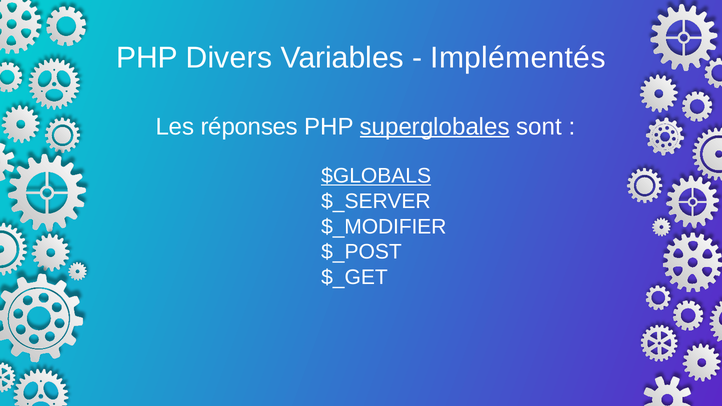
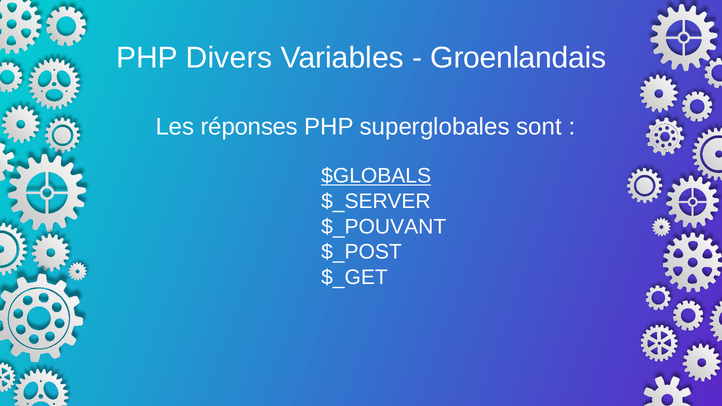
Implémentés: Implémentés -> Groenlandais (518, 58)
superglobales underline: present -> none (435, 127)
$_MODIFIER: $_MODIFIER -> $_POUVANT (384, 227)
